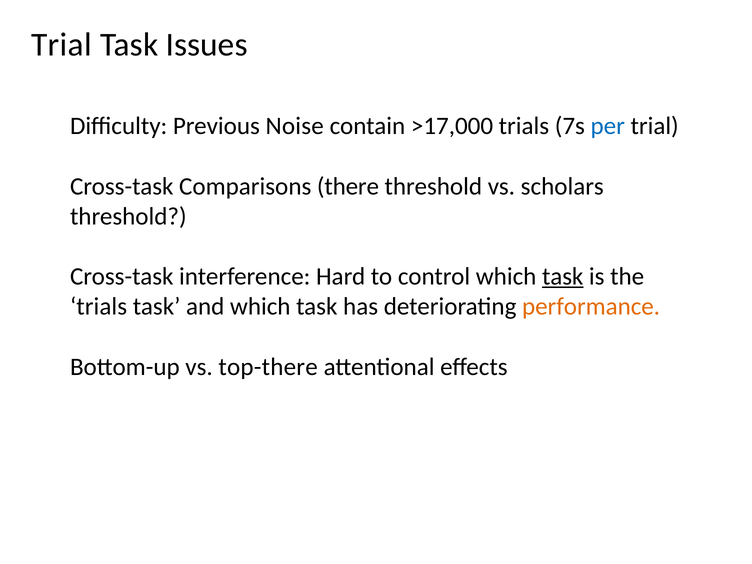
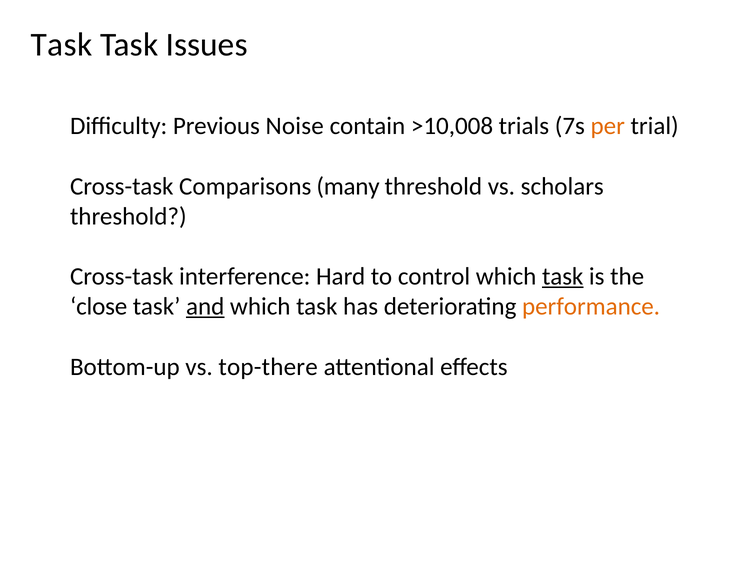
Trial: Trial -> Task (62, 45)
>17,000: >17,000 -> >10,008 (452, 126)
per colour: blue -> orange (608, 126)
there: there -> many (348, 186)
trials: trials -> close (99, 307)
and underline: none -> present (205, 307)
